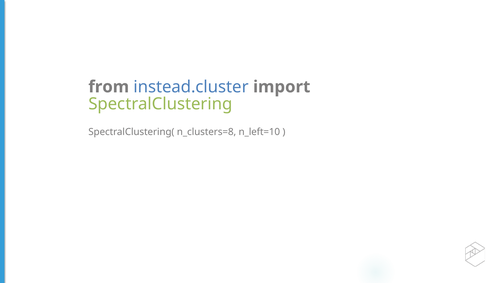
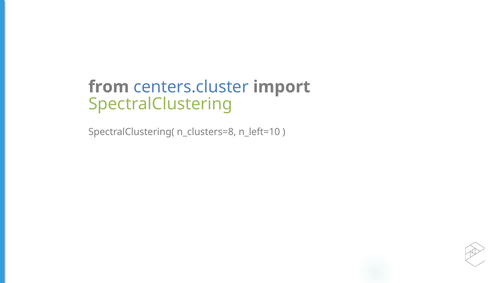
instead.cluster: instead.cluster -> centers.cluster (191, 87)
